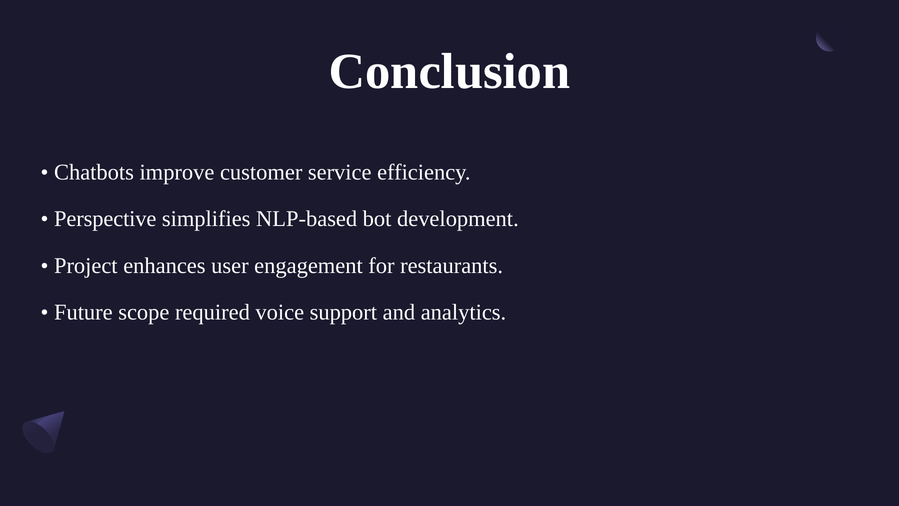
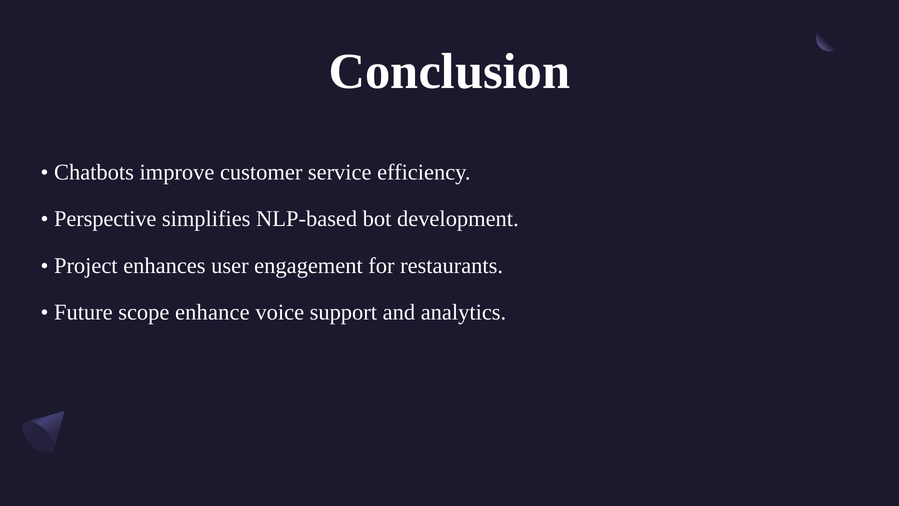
required: required -> enhance (212, 312)
